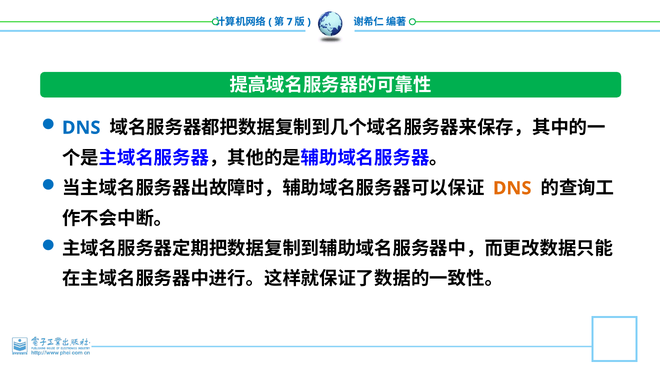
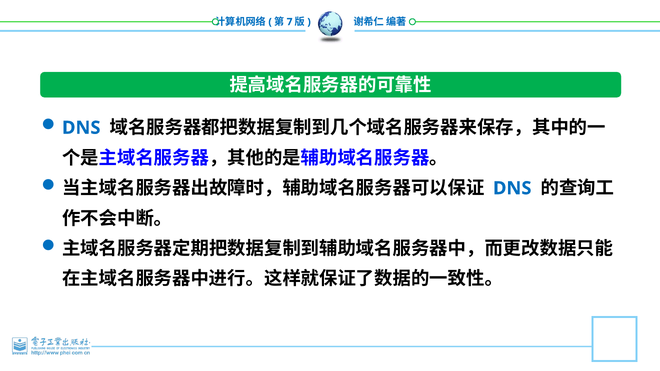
DNS colour: orange -> blue (512, 188)
